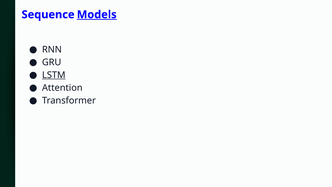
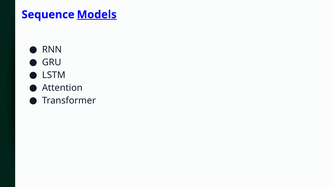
LSTM underline: present -> none (54, 75)
